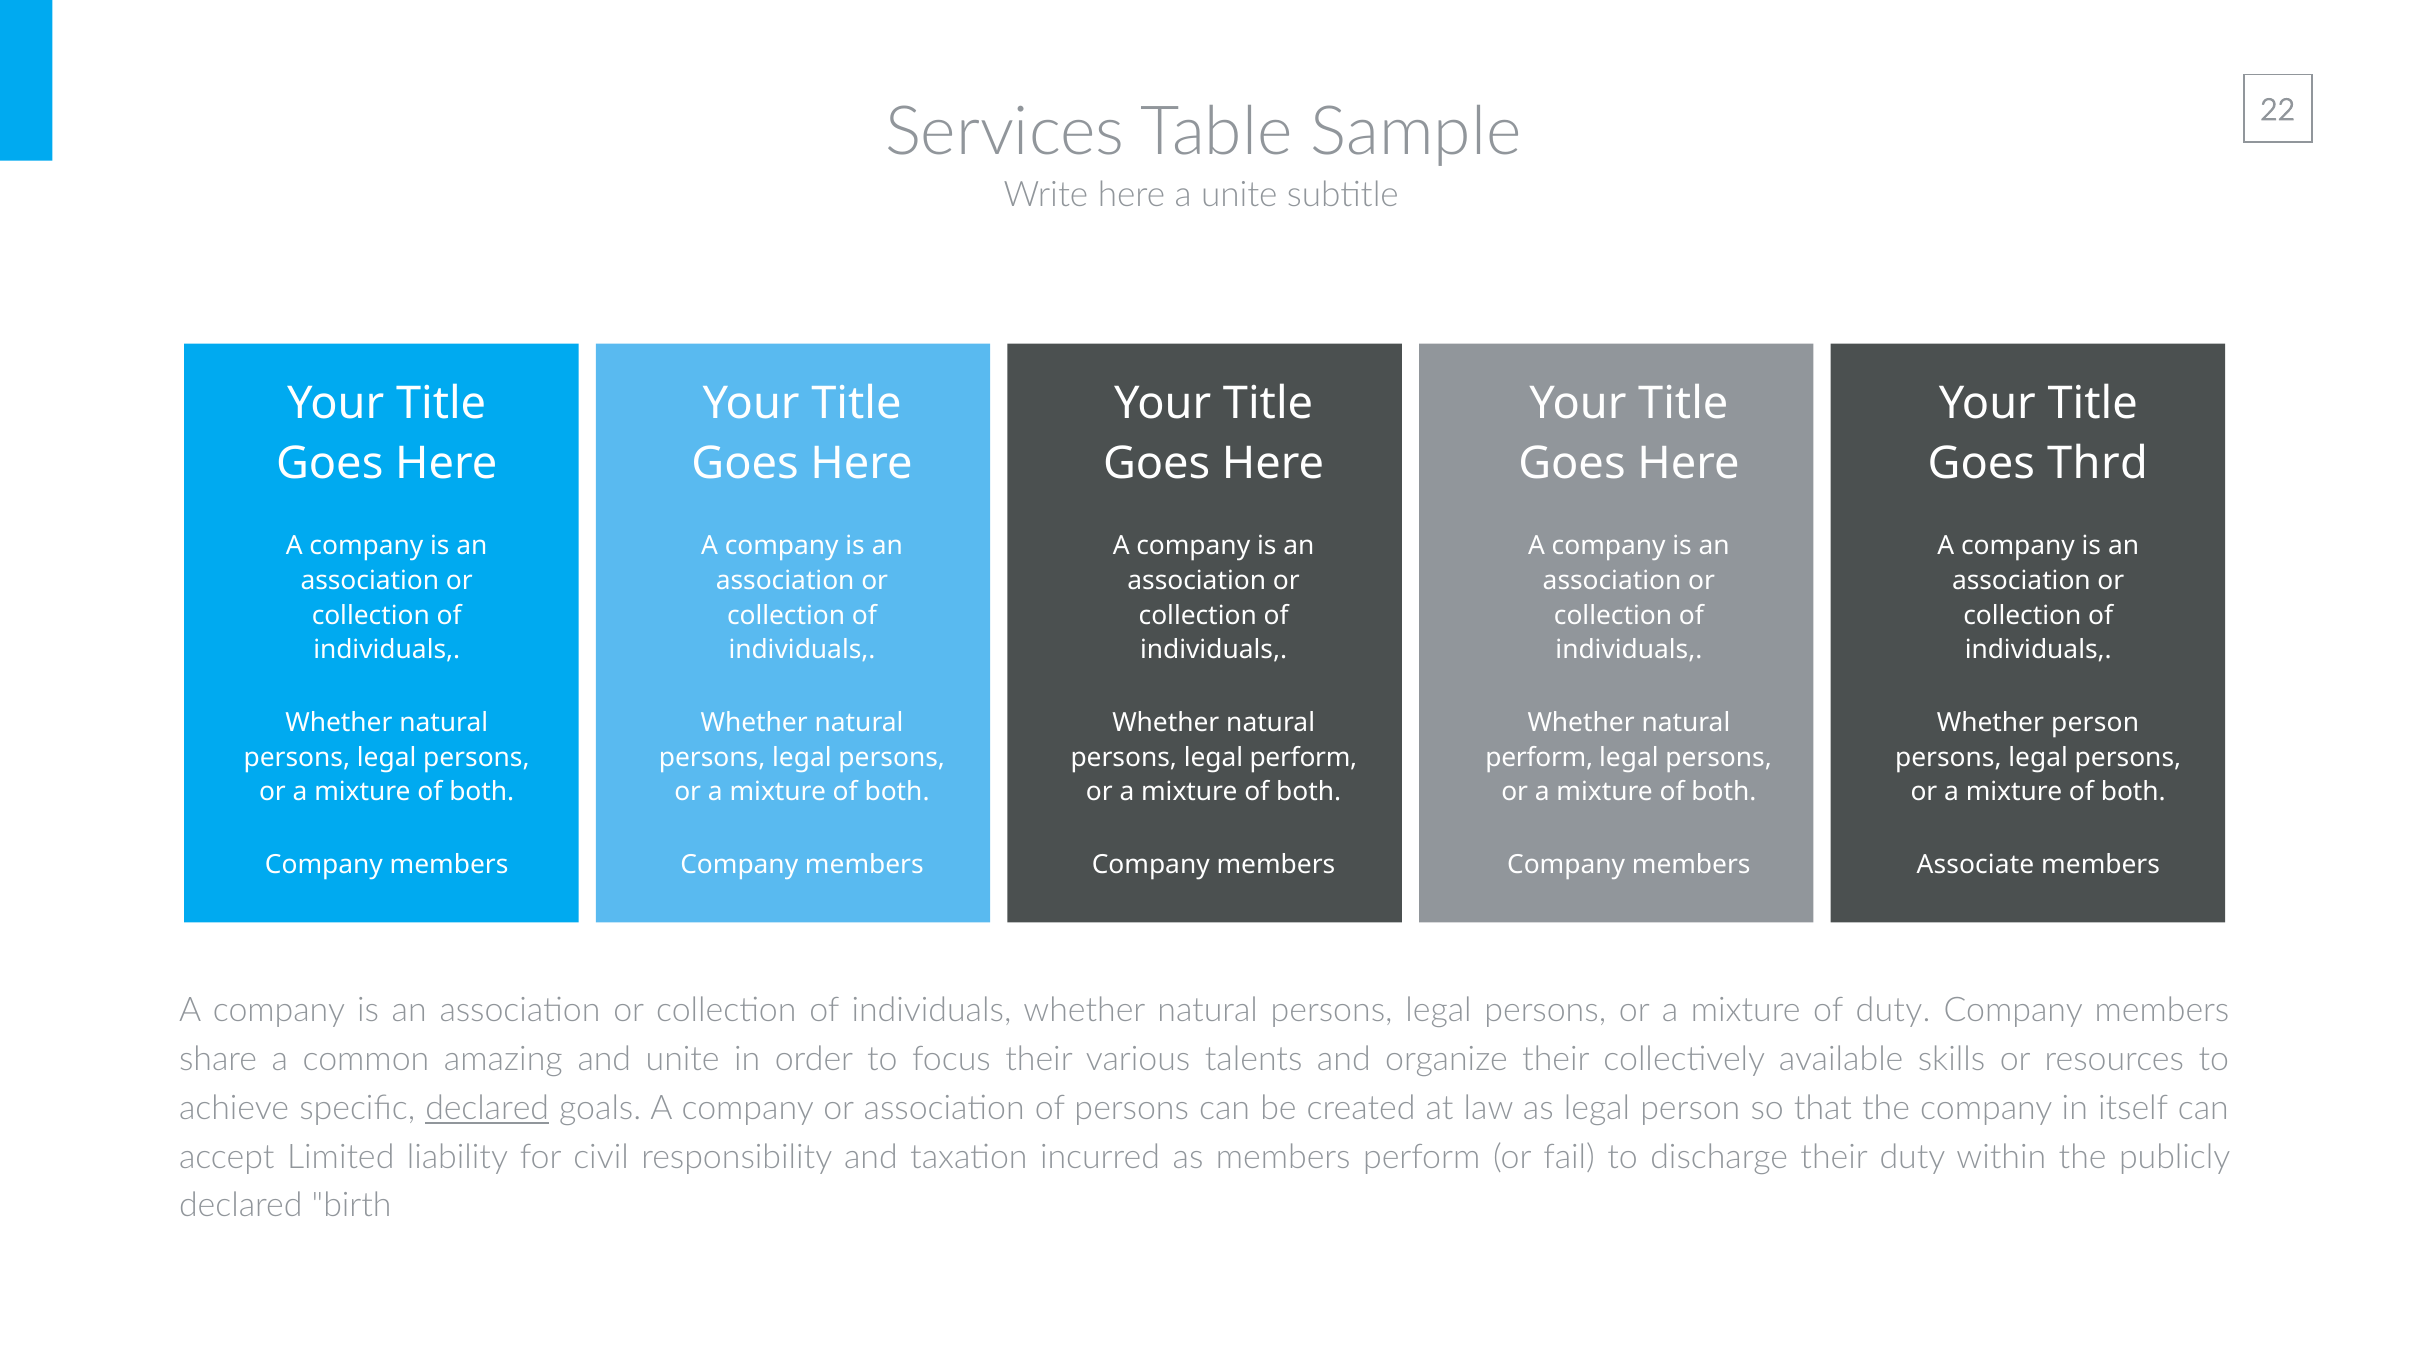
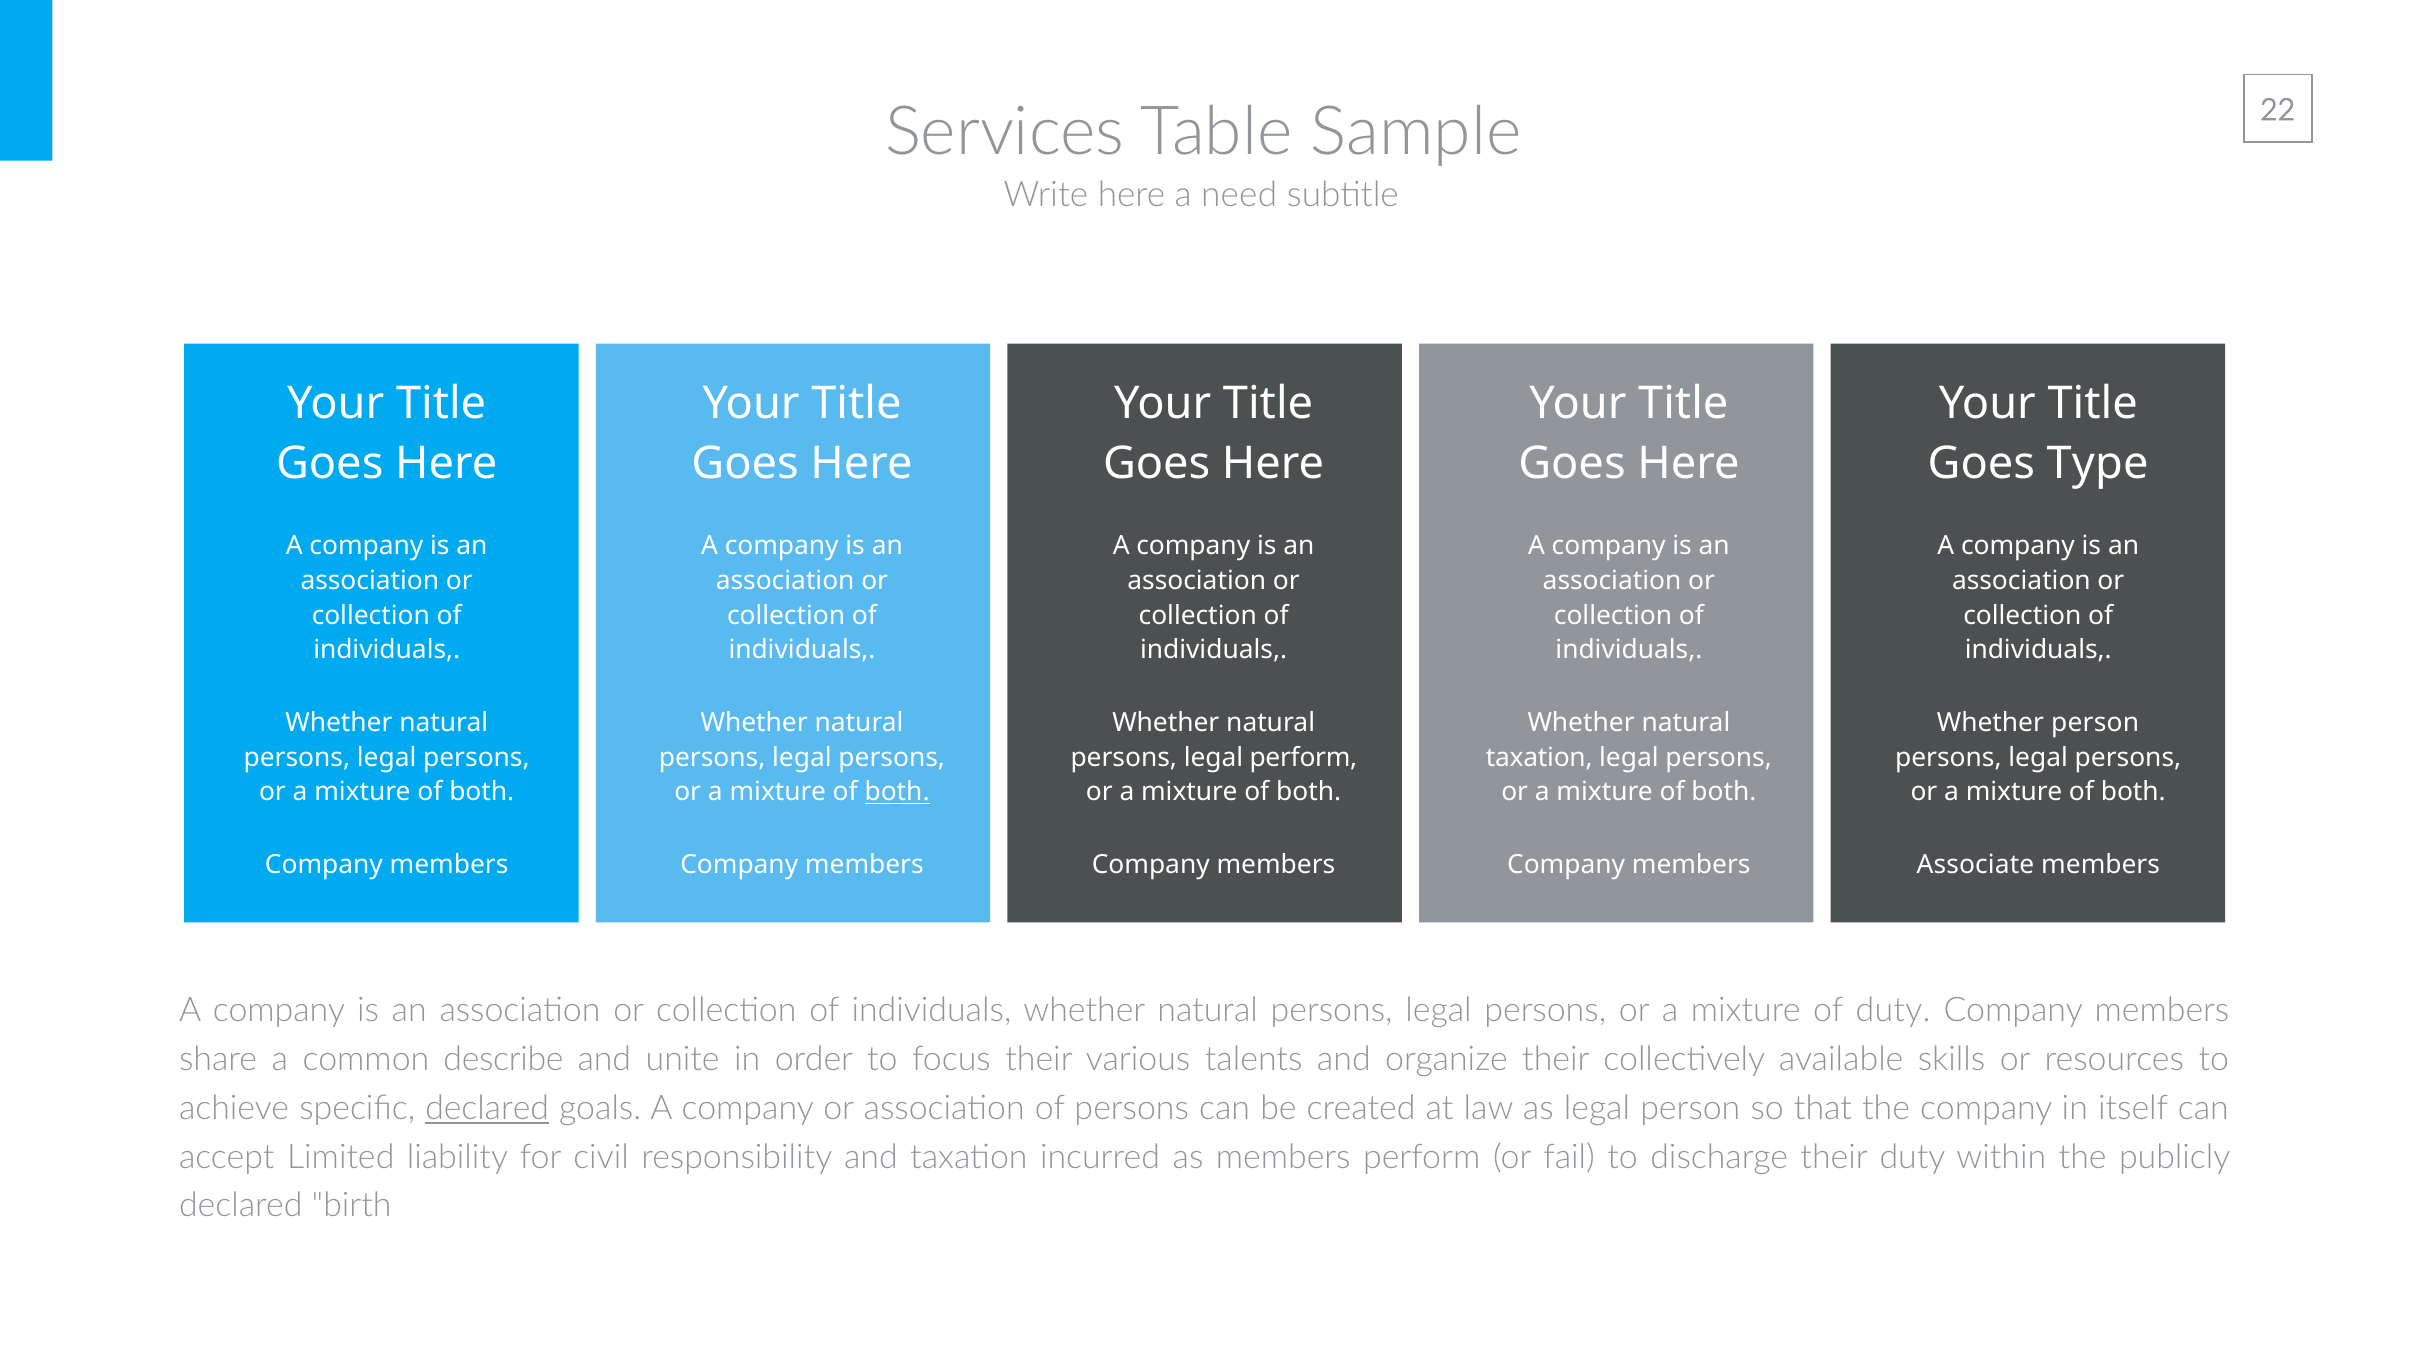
a unite: unite -> need (1239, 195)
Thrd: Thrd -> Type (2098, 464)
perform: perform -> taxation (1539, 758)
both underline: none -> present (897, 792)
amazing: amazing -> describe (504, 1060)
